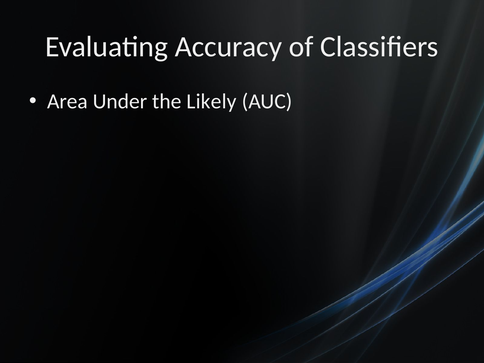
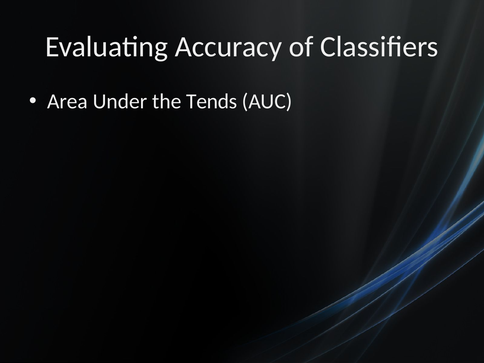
Likely: Likely -> Tends (212, 102)
